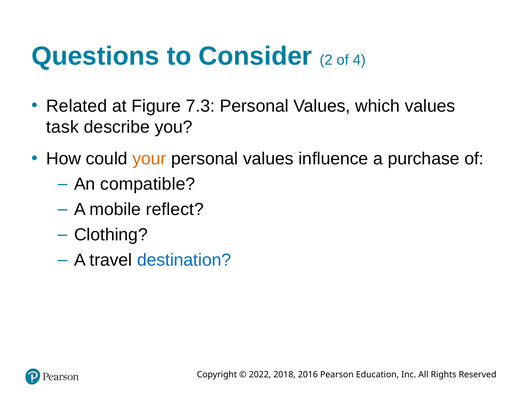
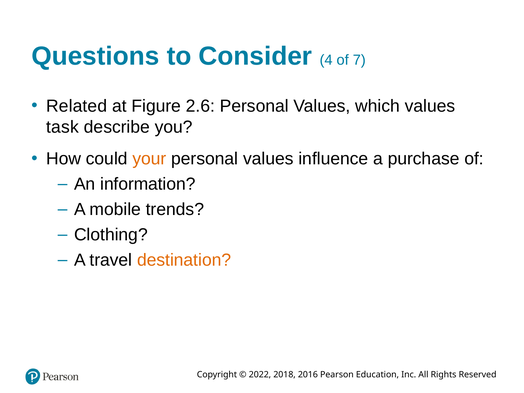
2: 2 -> 4 (326, 60)
4: 4 -> 7 (359, 60)
7.3: 7.3 -> 2.6 (200, 106)
compatible: compatible -> information (148, 184)
reflect: reflect -> trends (175, 210)
destination colour: blue -> orange (184, 260)
